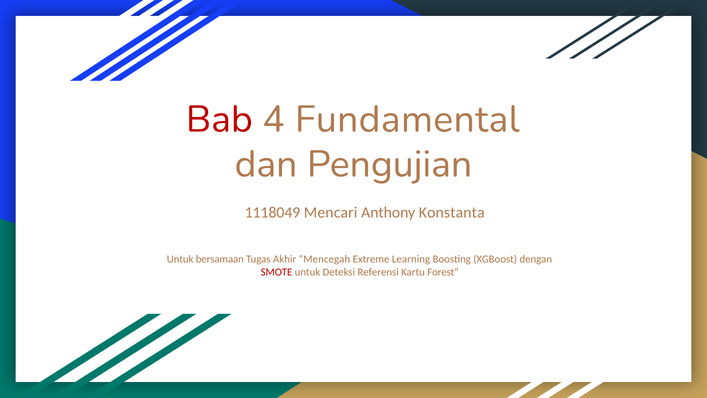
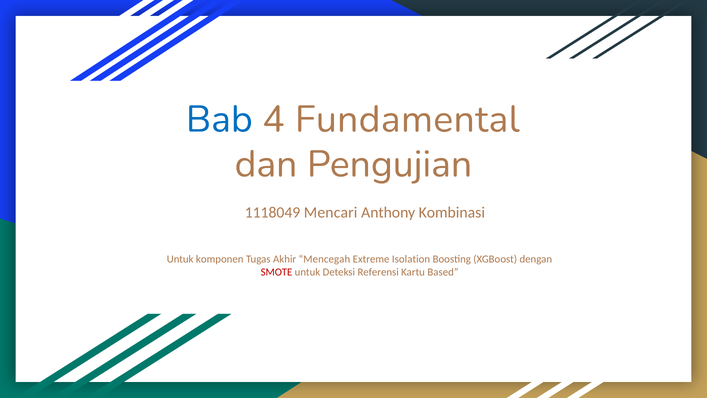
Bab colour: red -> blue (219, 119)
Konstanta: Konstanta -> Kombinasi (452, 213)
bersamaan: bersamaan -> komponen (220, 259)
Learning: Learning -> Isolation (411, 259)
Forest: Forest -> Based (443, 272)
